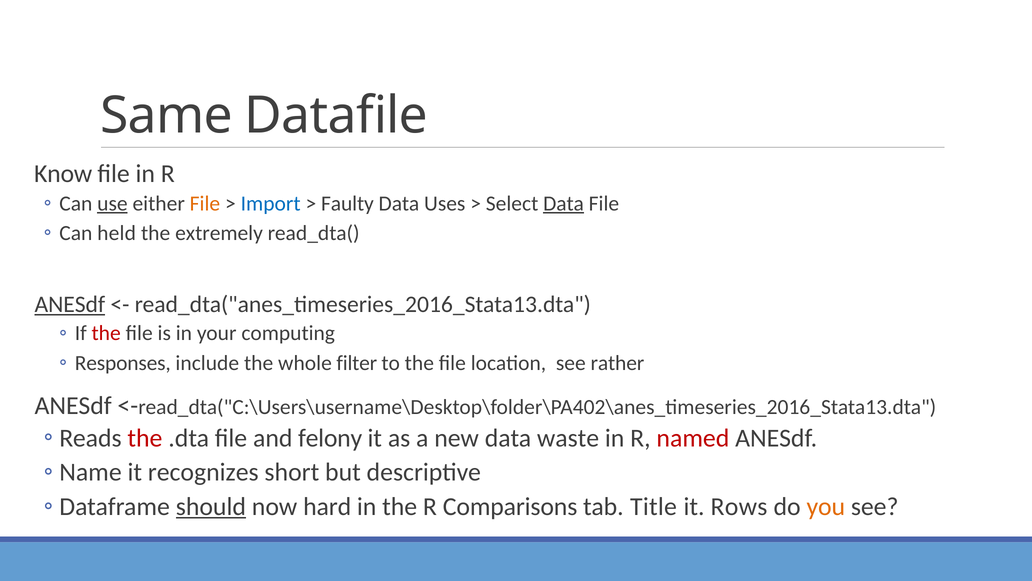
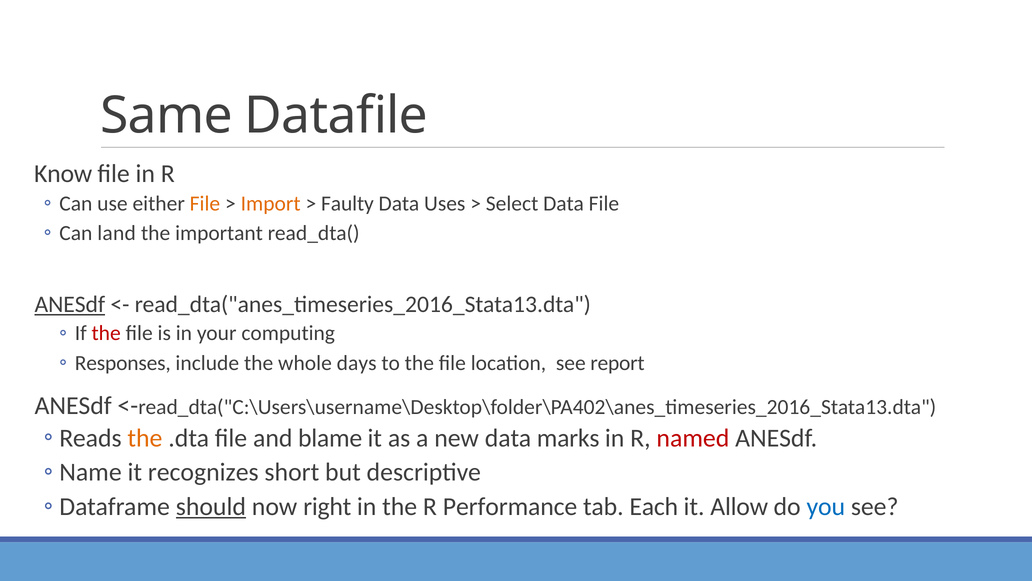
use underline: present -> none (112, 203)
Import colour: blue -> orange (271, 203)
Data underline: present -> none (564, 203)
held: held -> land (117, 233)
extremely: extremely -> important (219, 233)
filter: filter -> days (357, 363)
rather: rather -> report (617, 363)
the colour: red -> orange (145, 438)
felony: felony -> blame (330, 438)
waste: waste -> marks (568, 438)
hard: hard -> right (327, 506)
Comparisons: Comparisons -> Performance (510, 506)
Title: Title -> Each (654, 506)
Rows: Rows -> Allow (739, 506)
you colour: orange -> blue (826, 506)
